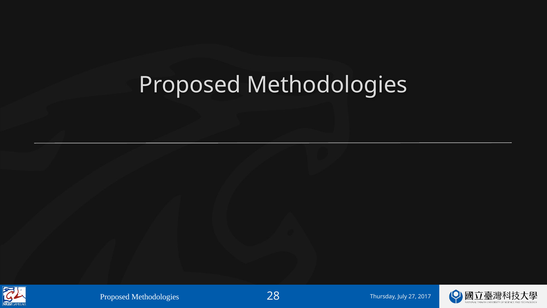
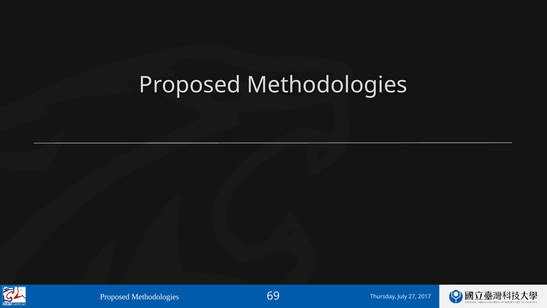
28: 28 -> 69 (273, 296)
